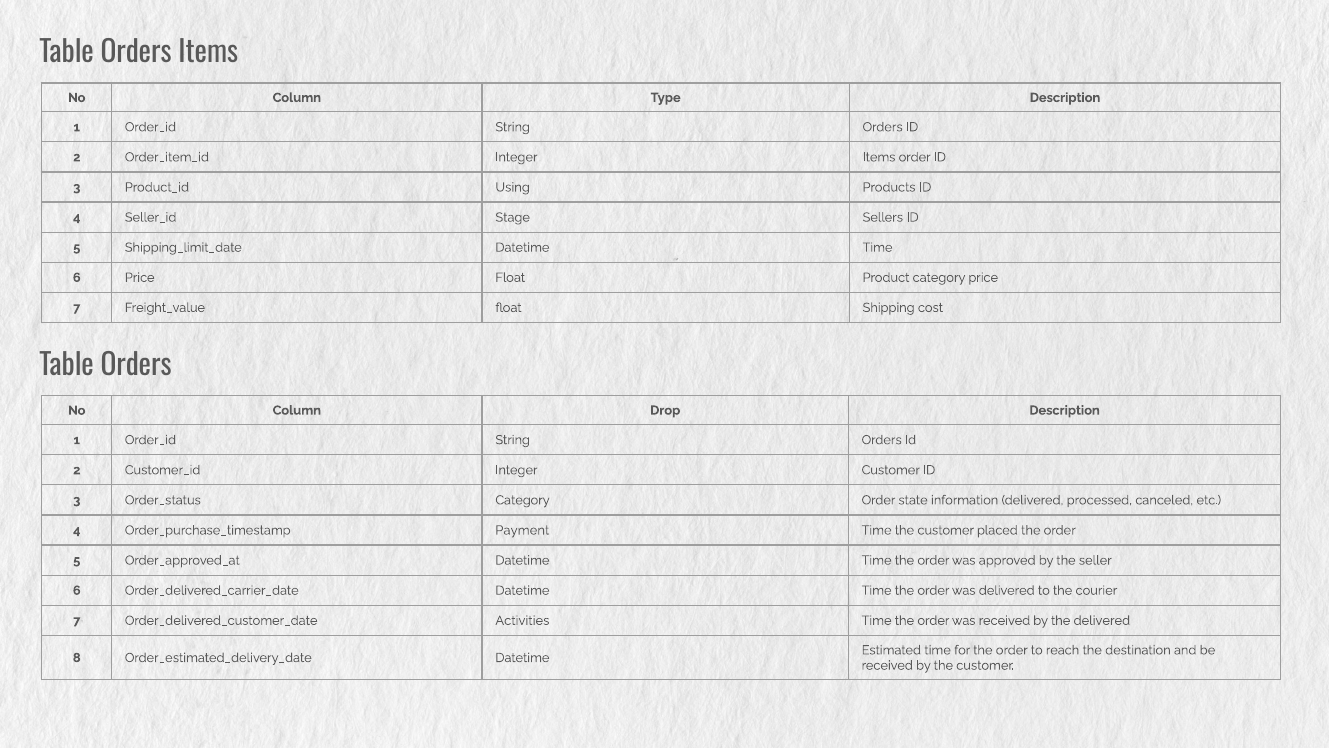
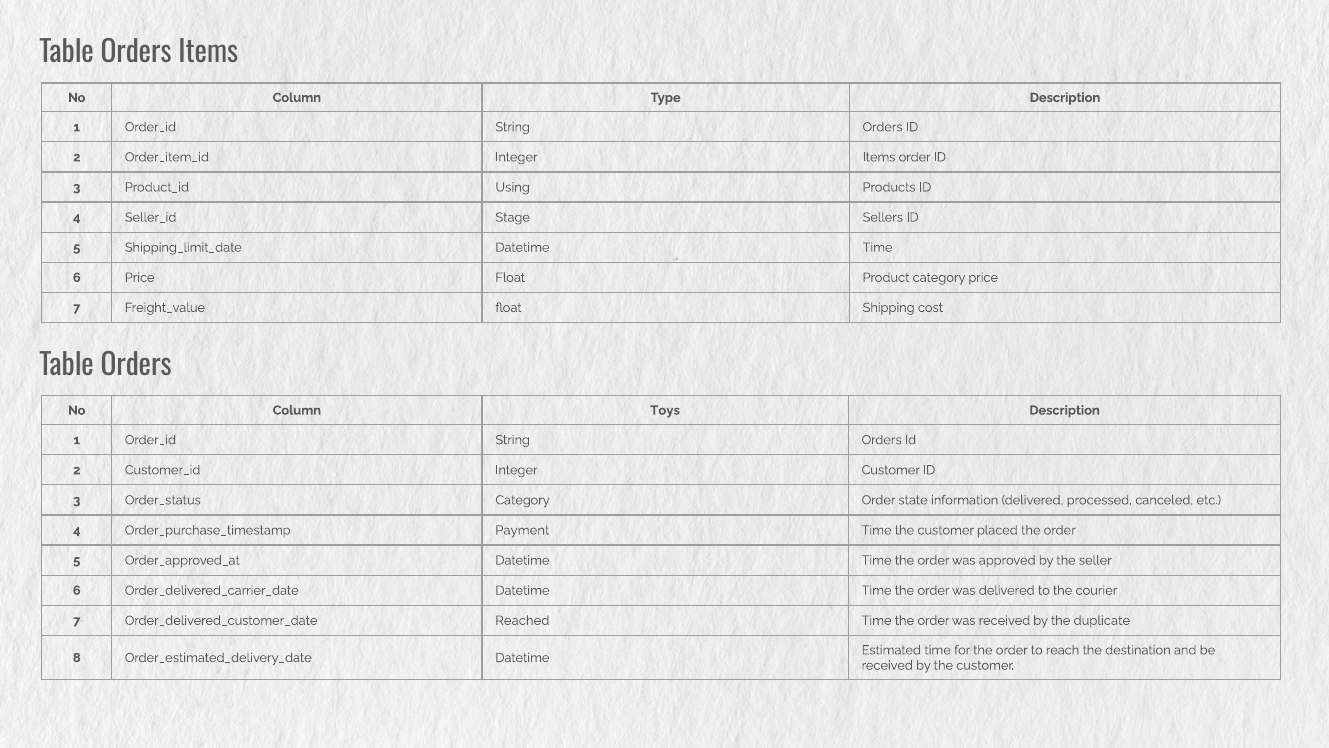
Drop: Drop -> Toys (665, 410)
Activities: Activities -> Reached (522, 620)
the delivered: delivered -> duplicate (1102, 620)
